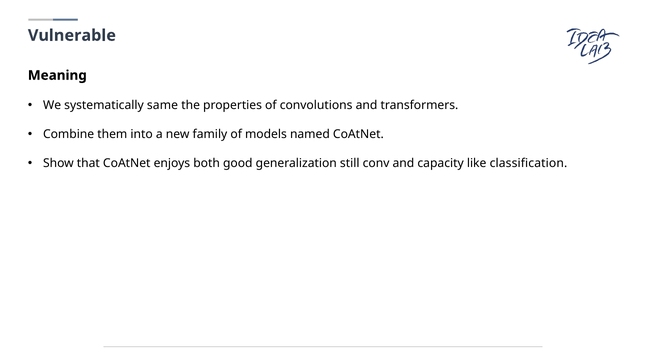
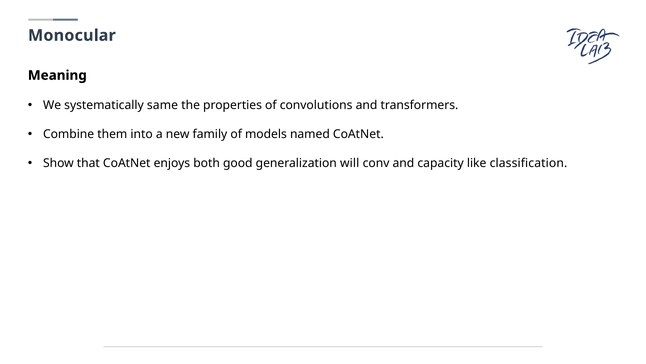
Vulnerable: Vulnerable -> Monocular (72, 35)
still: still -> will (350, 163)
